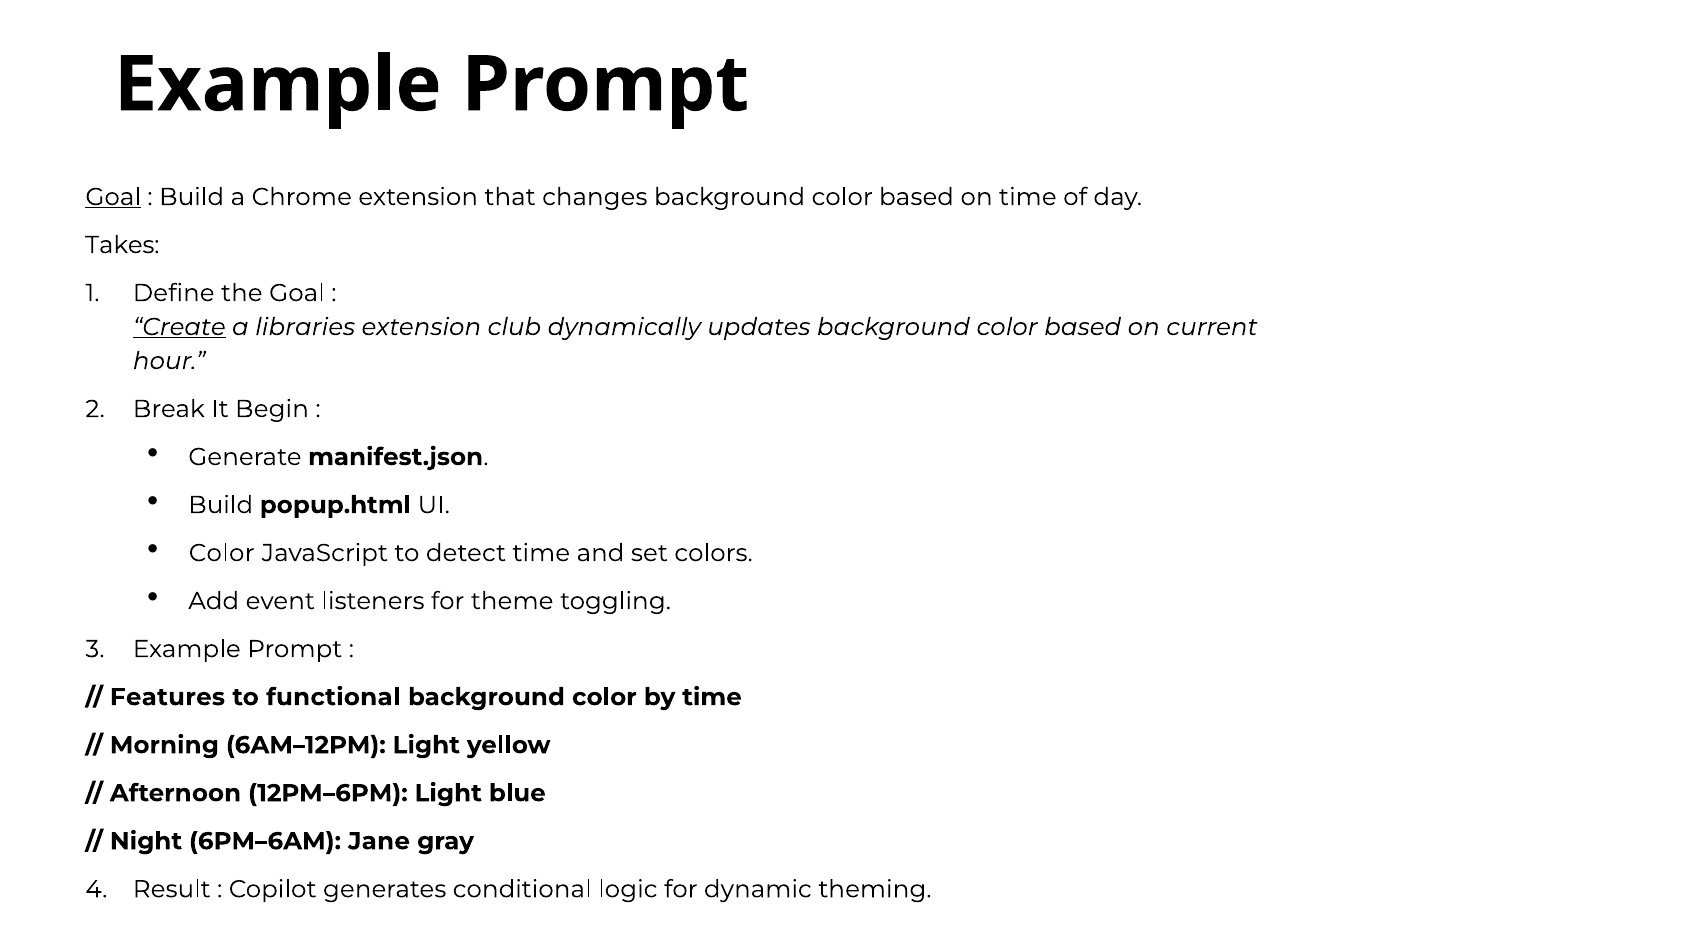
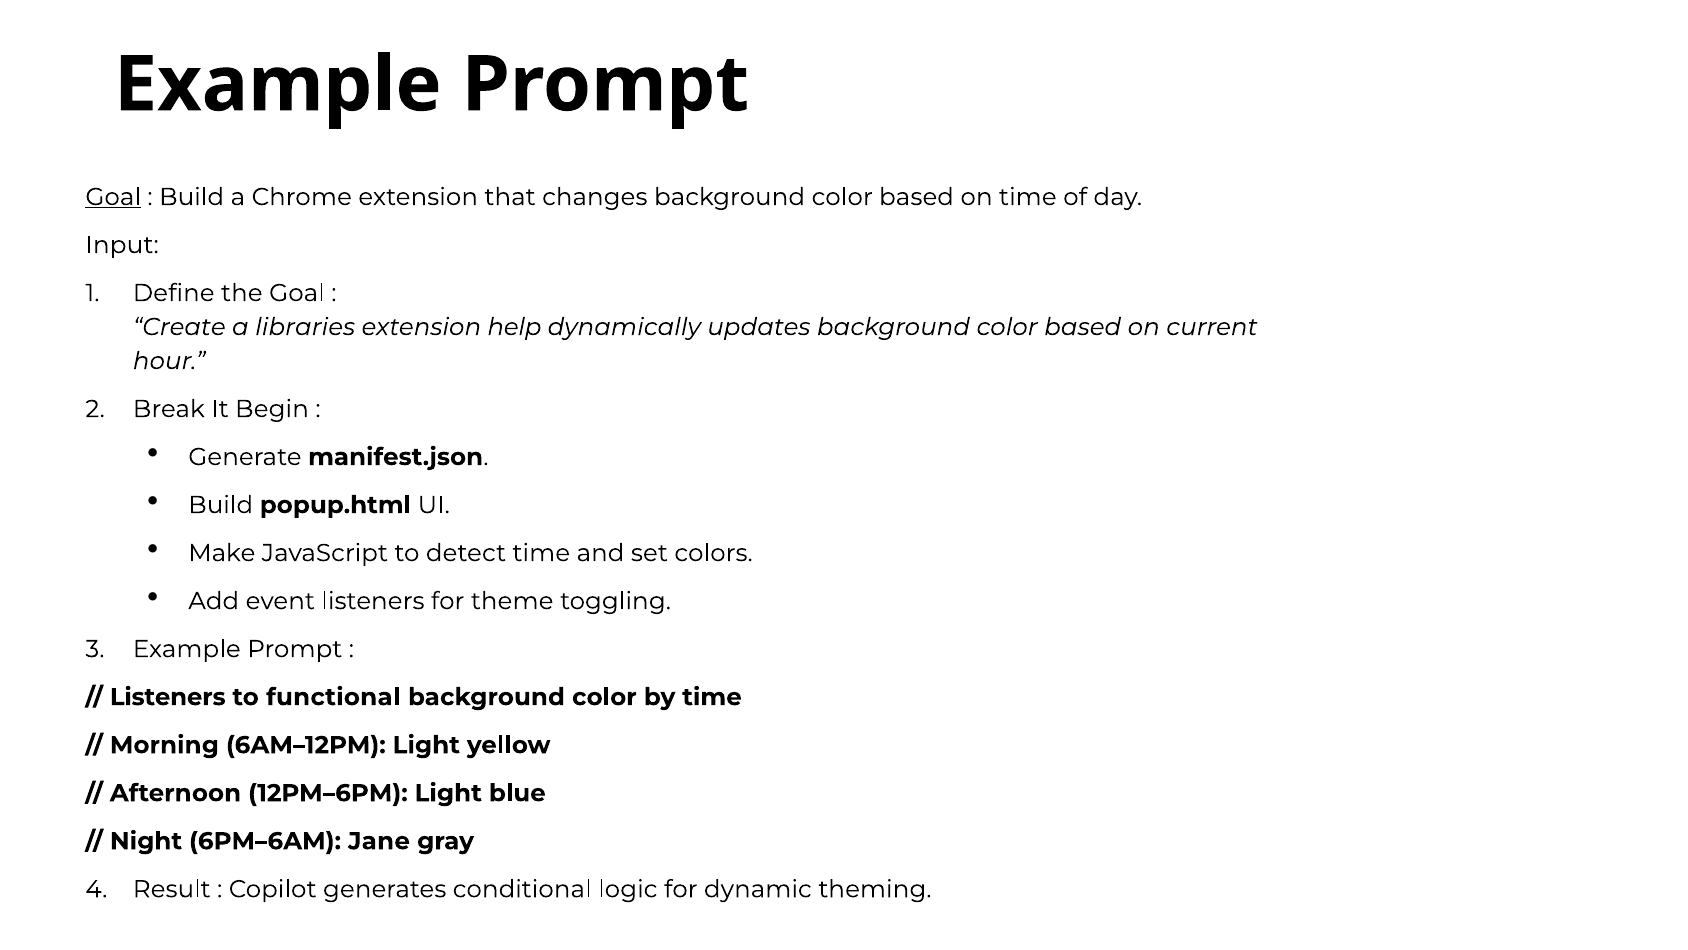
Takes: Takes -> Input (122, 245)
Create underline: present -> none (179, 327)
club: club -> help (514, 327)
Color: Color -> Make (222, 553)
Features: Features -> Listeners (168, 697)
